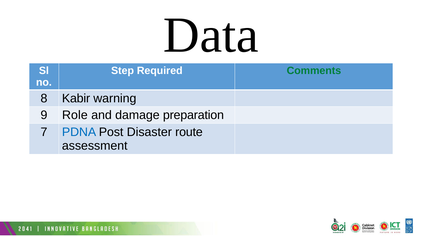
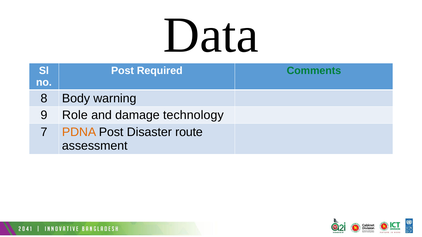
Step: Step -> Post (123, 71)
Kabir: Kabir -> Body (76, 99)
preparation: preparation -> technology (193, 115)
PDNA colour: blue -> orange (79, 132)
